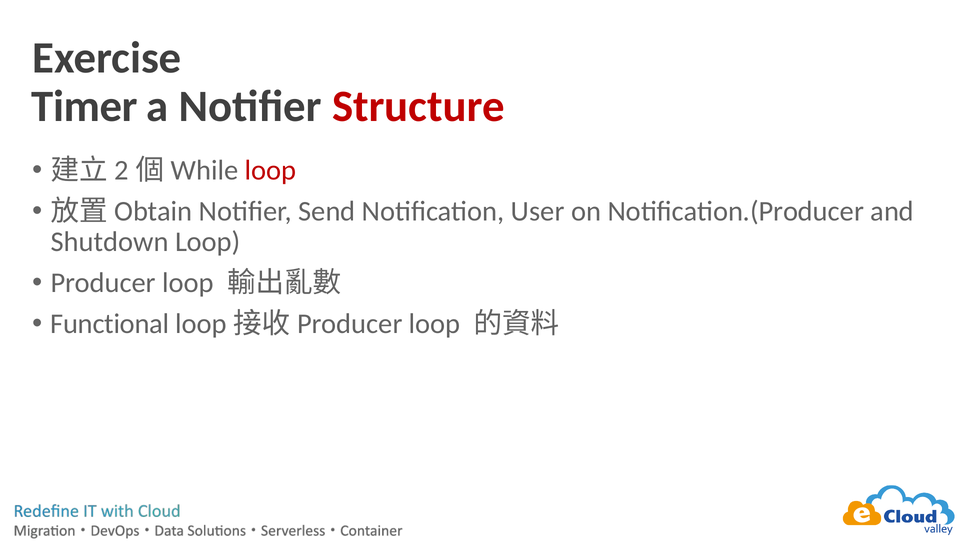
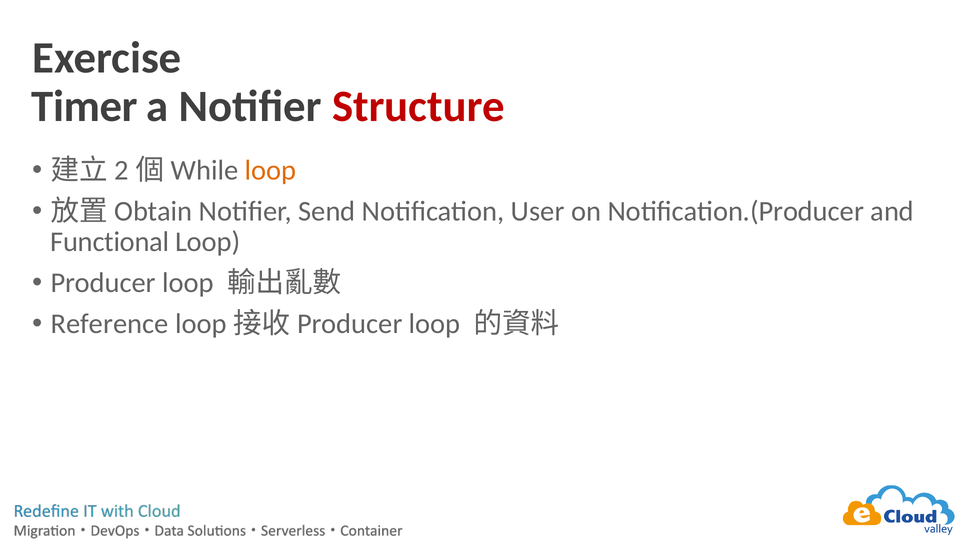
loop colour: red -> orange (271, 170)
Shutdown: Shutdown -> Functional (110, 242)
Functional: Functional -> Reference (110, 324)
